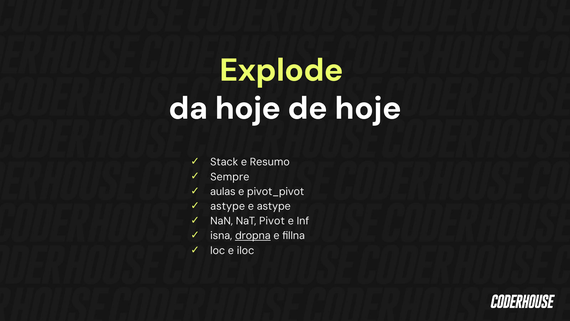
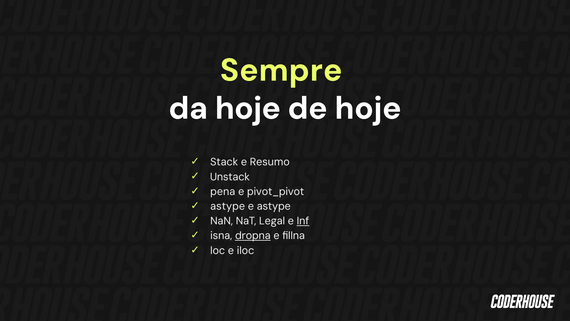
Explode: Explode -> Sempre (281, 70)
Sempre: Sempre -> Unstack (230, 177)
aulas: aulas -> pena (223, 191)
Pivot: Pivot -> Legal (272, 221)
Inf underline: none -> present (303, 221)
